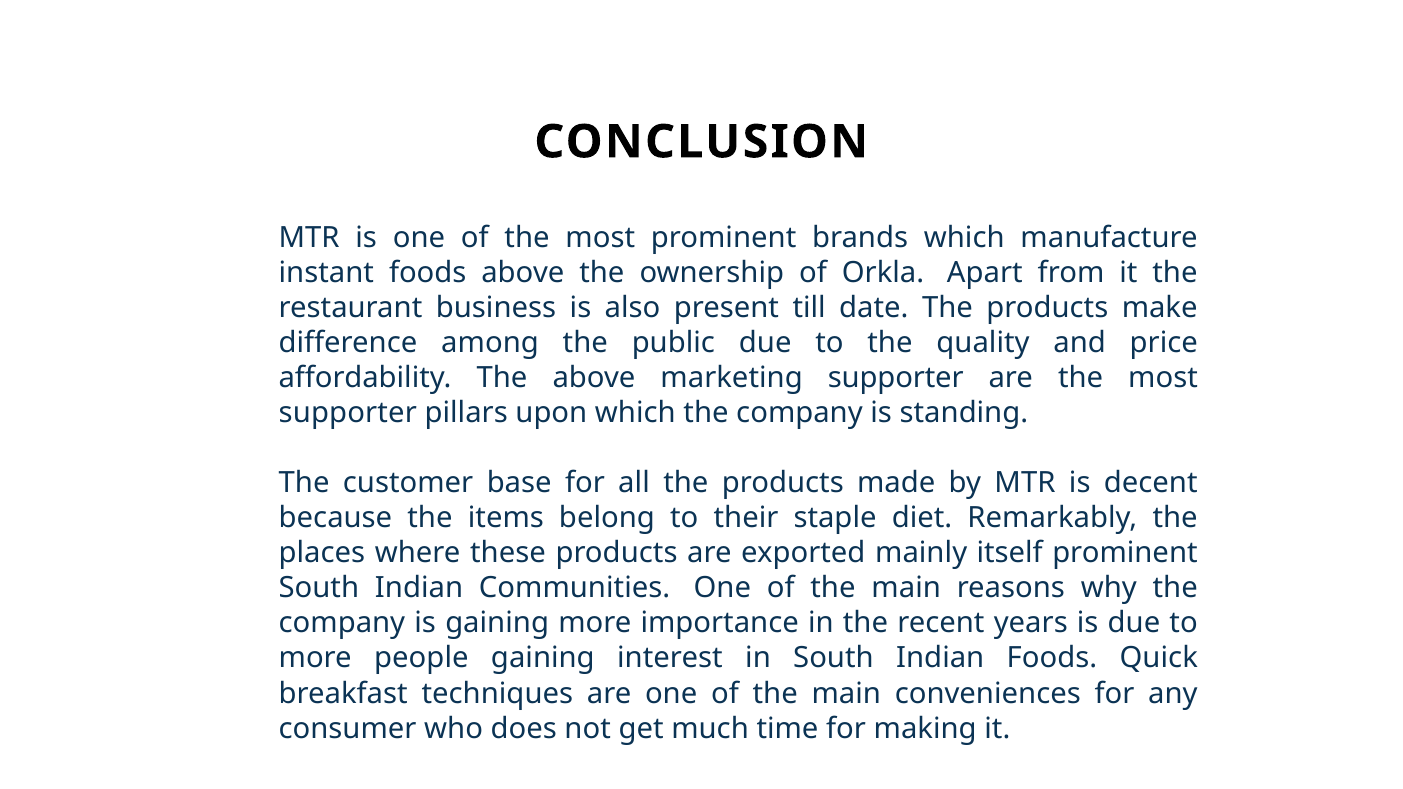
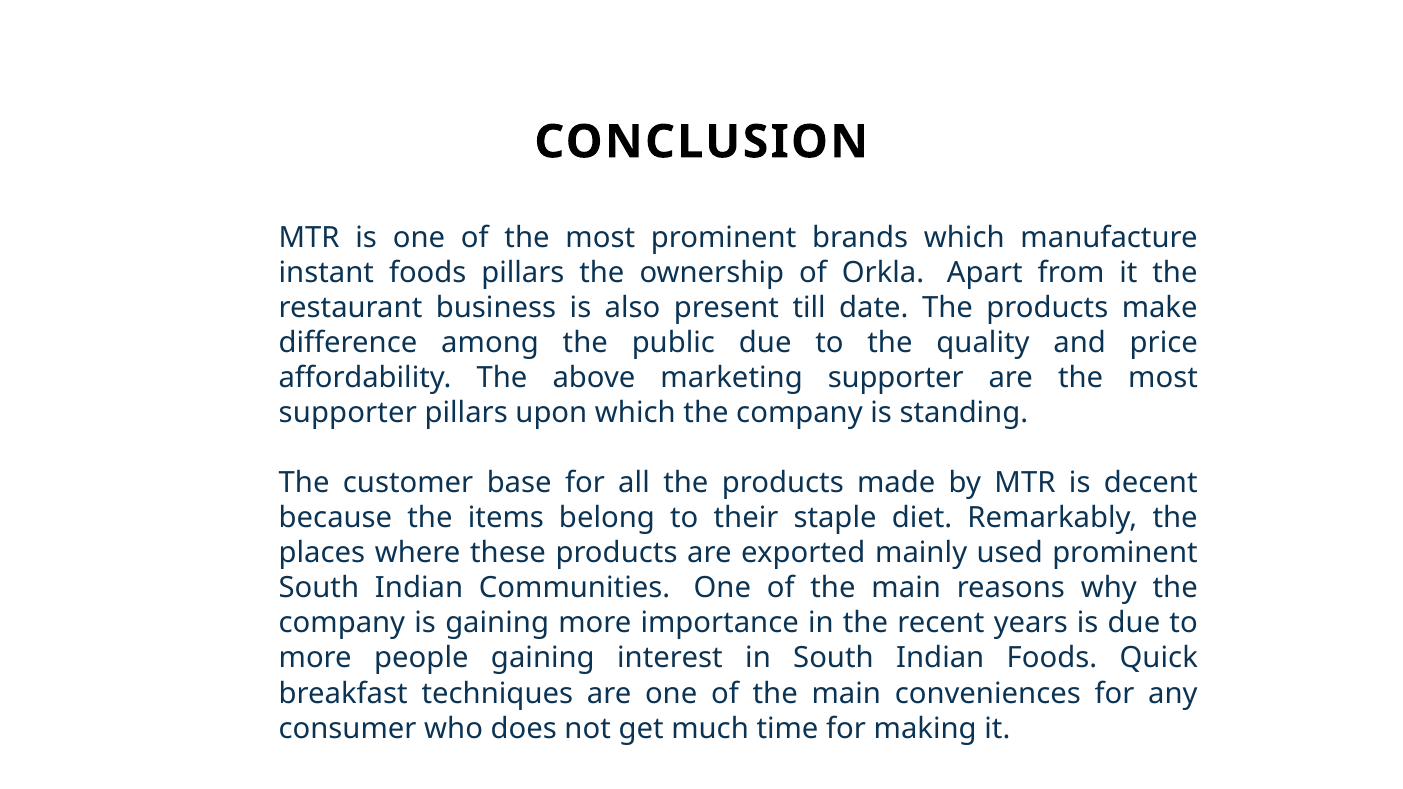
foods above: above -> pillars (523, 273)
itself: itself -> used (1010, 553)
